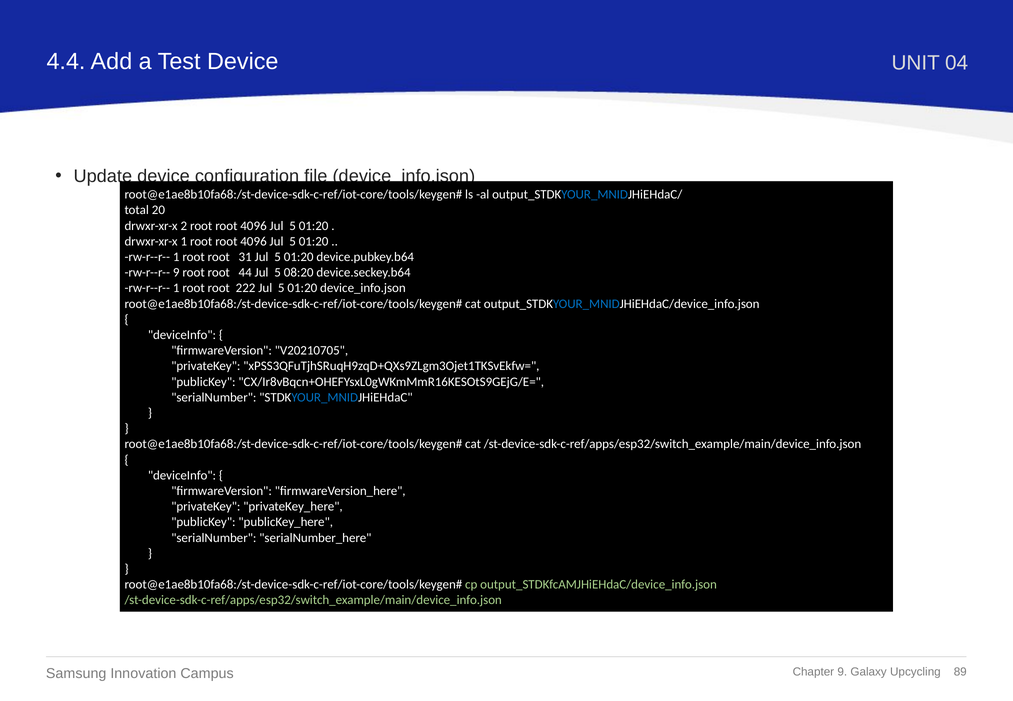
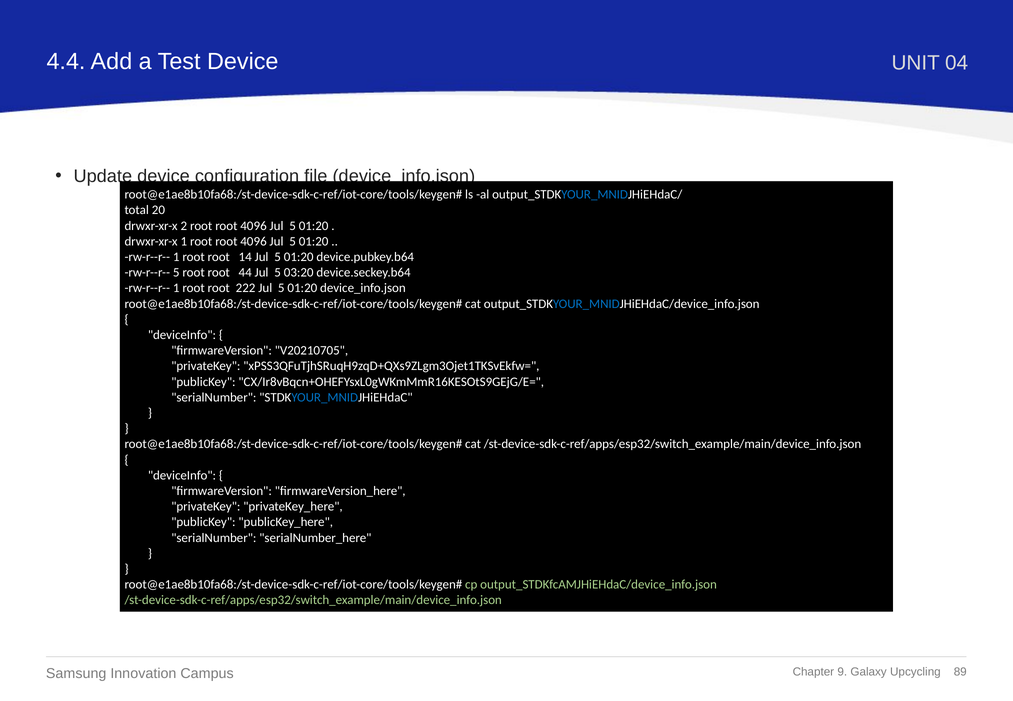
31: 31 -> 14 (245, 257)
rw-r--r-- 9: 9 -> 5 (176, 273)
08:20: 08:20 -> 03:20 (299, 273)
